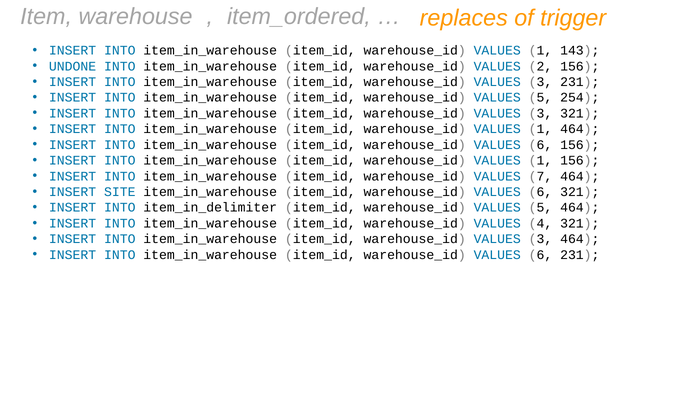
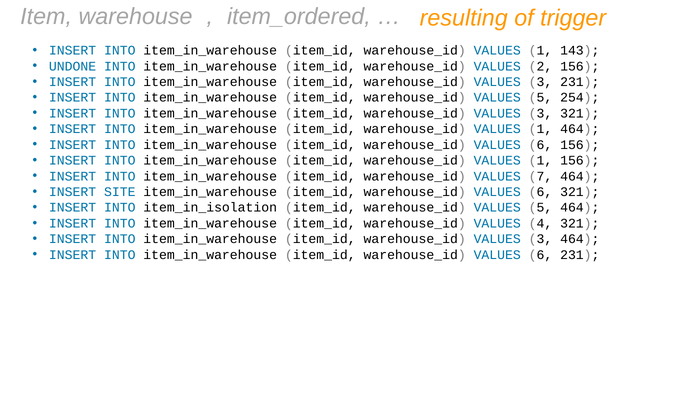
replaces: replaces -> resulting (464, 18)
item_in_delimiter: item_in_delimiter -> item_in_isolation (210, 208)
